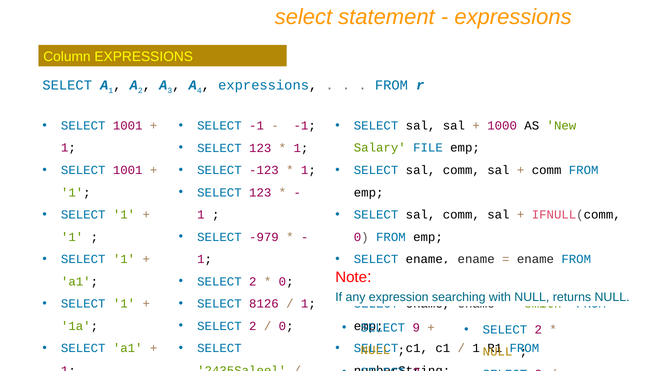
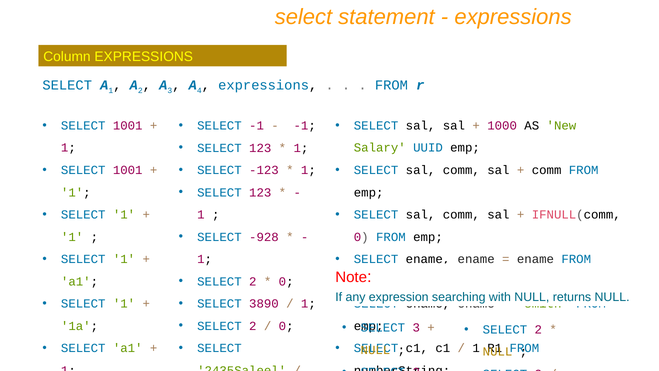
FILE: FILE -> UUID (428, 148)
-979: -979 -> -928 (264, 237)
8126: 8126 -> 3890 (264, 303)
9: 9 -> 3 (416, 327)
